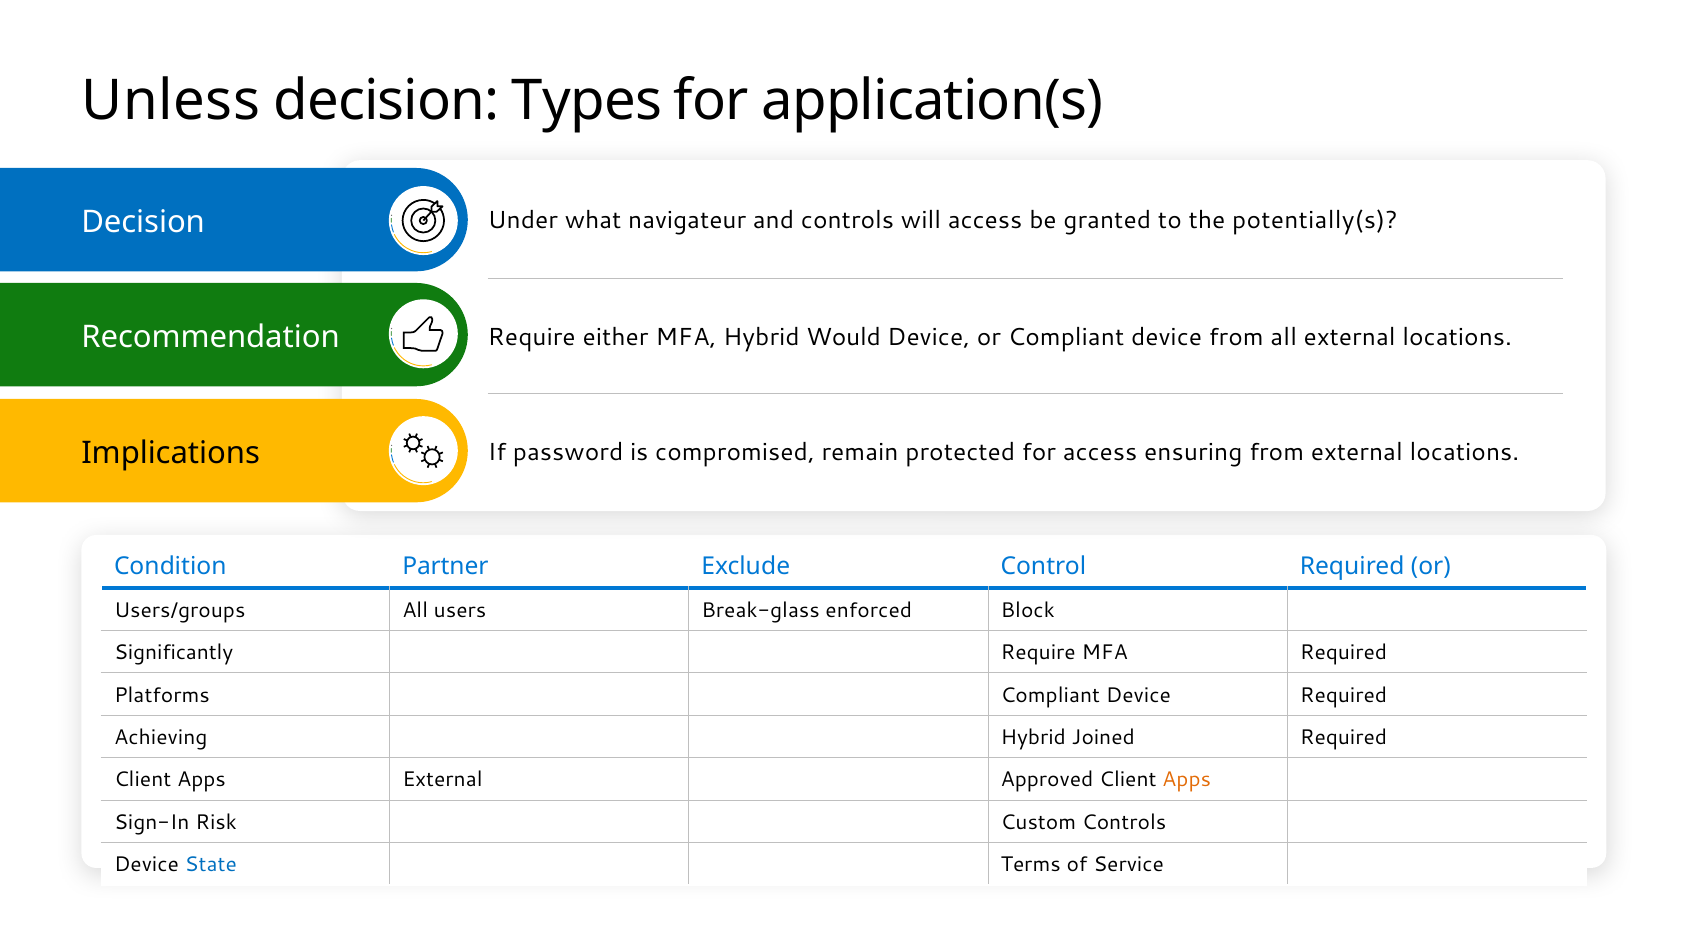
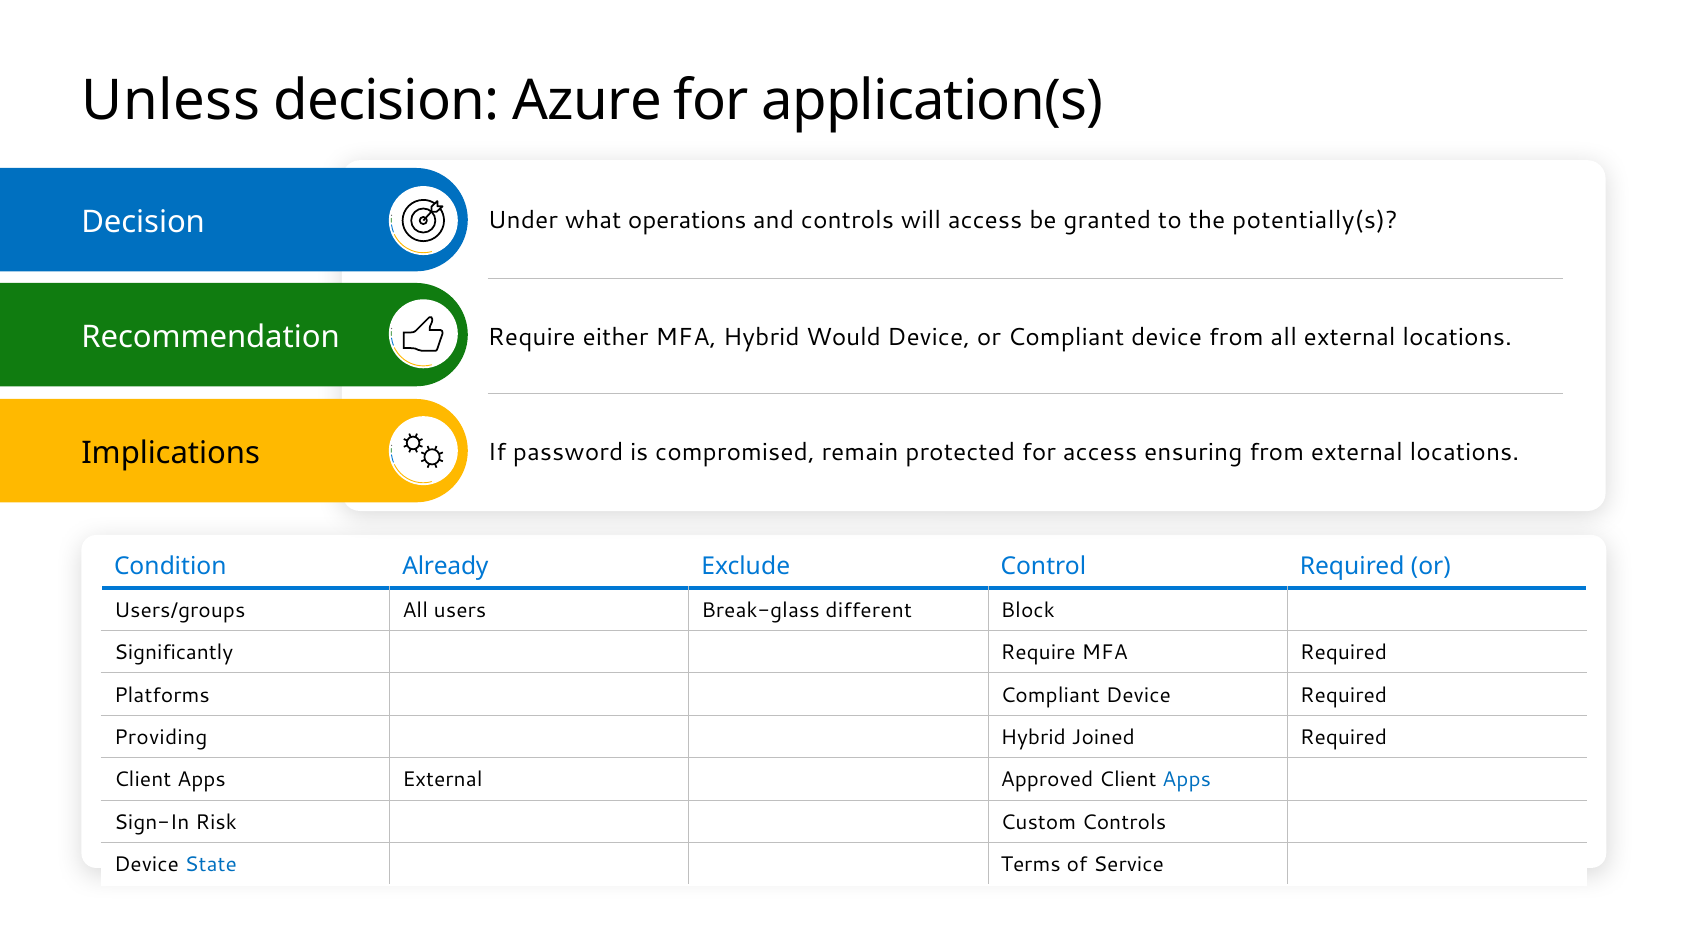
Types: Types -> Azure (587, 101)
navigateur: navigateur -> operations (687, 221)
Partner: Partner -> Already (445, 566)
enforced: enforced -> different (869, 610)
Achieving: Achieving -> Providing (161, 737)
Apps colour: orange -> blue (1187, 780)
